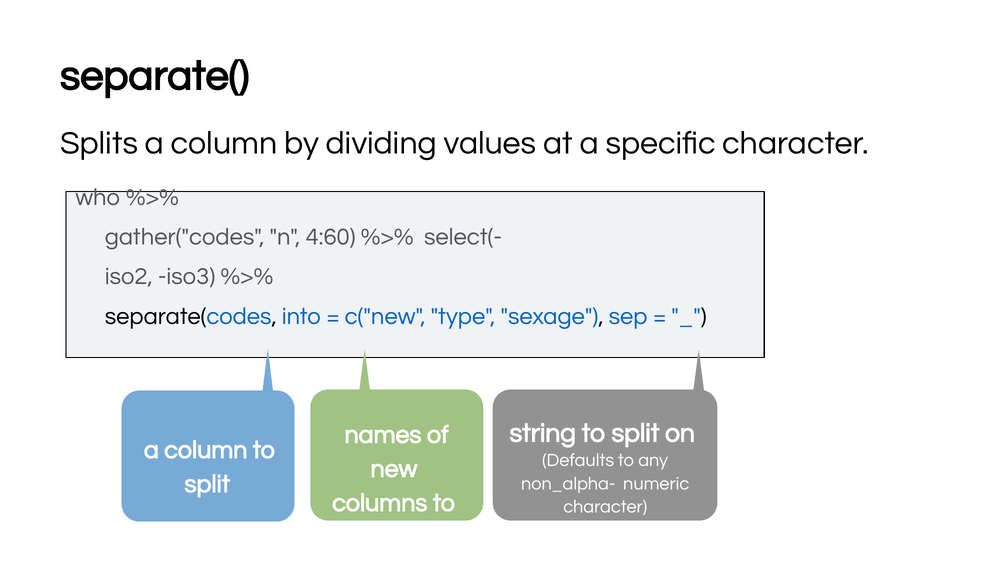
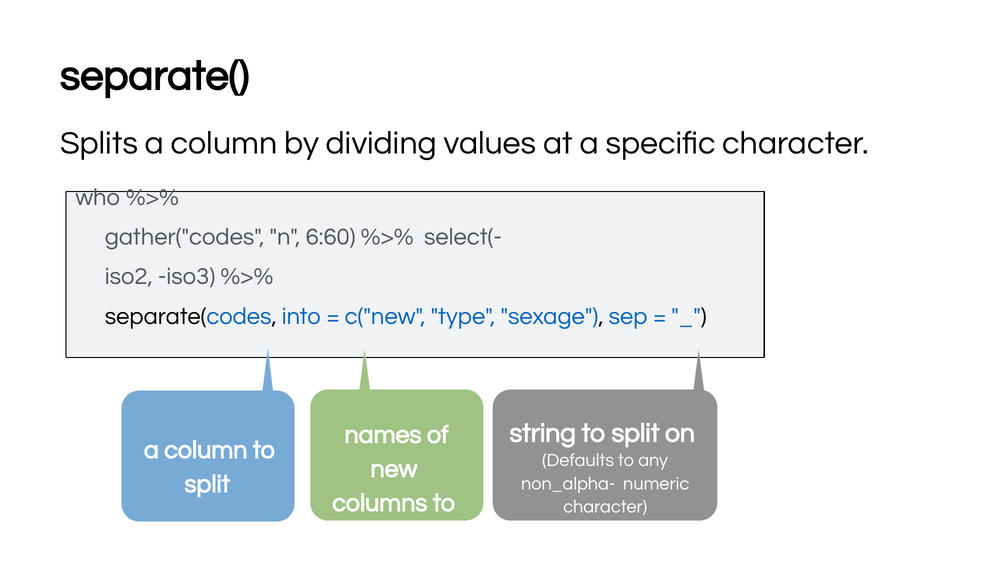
4:60: 4:60 -> 6:60 (331, 237)
